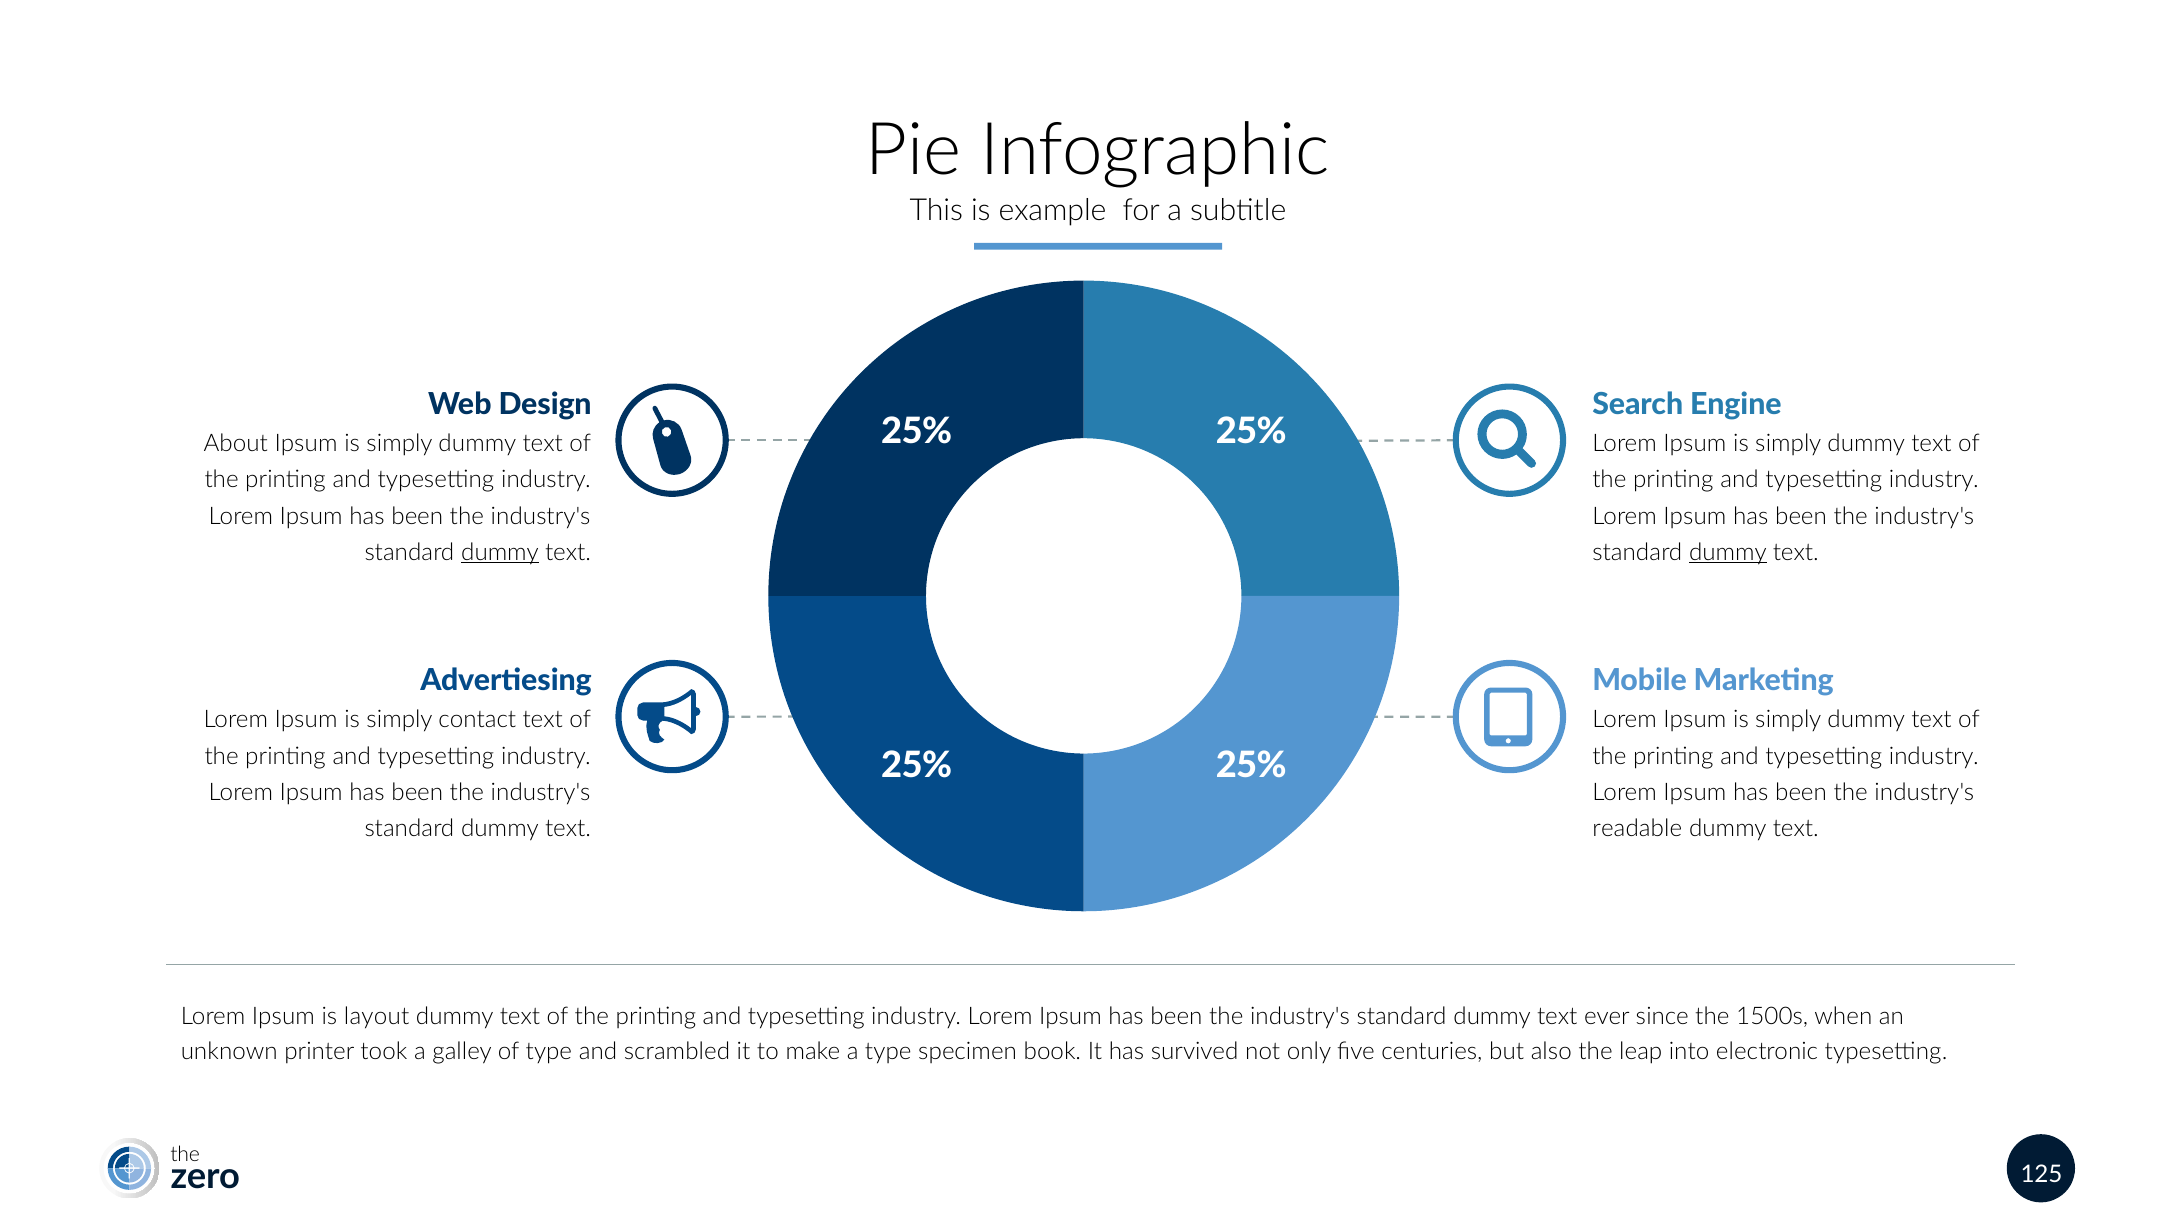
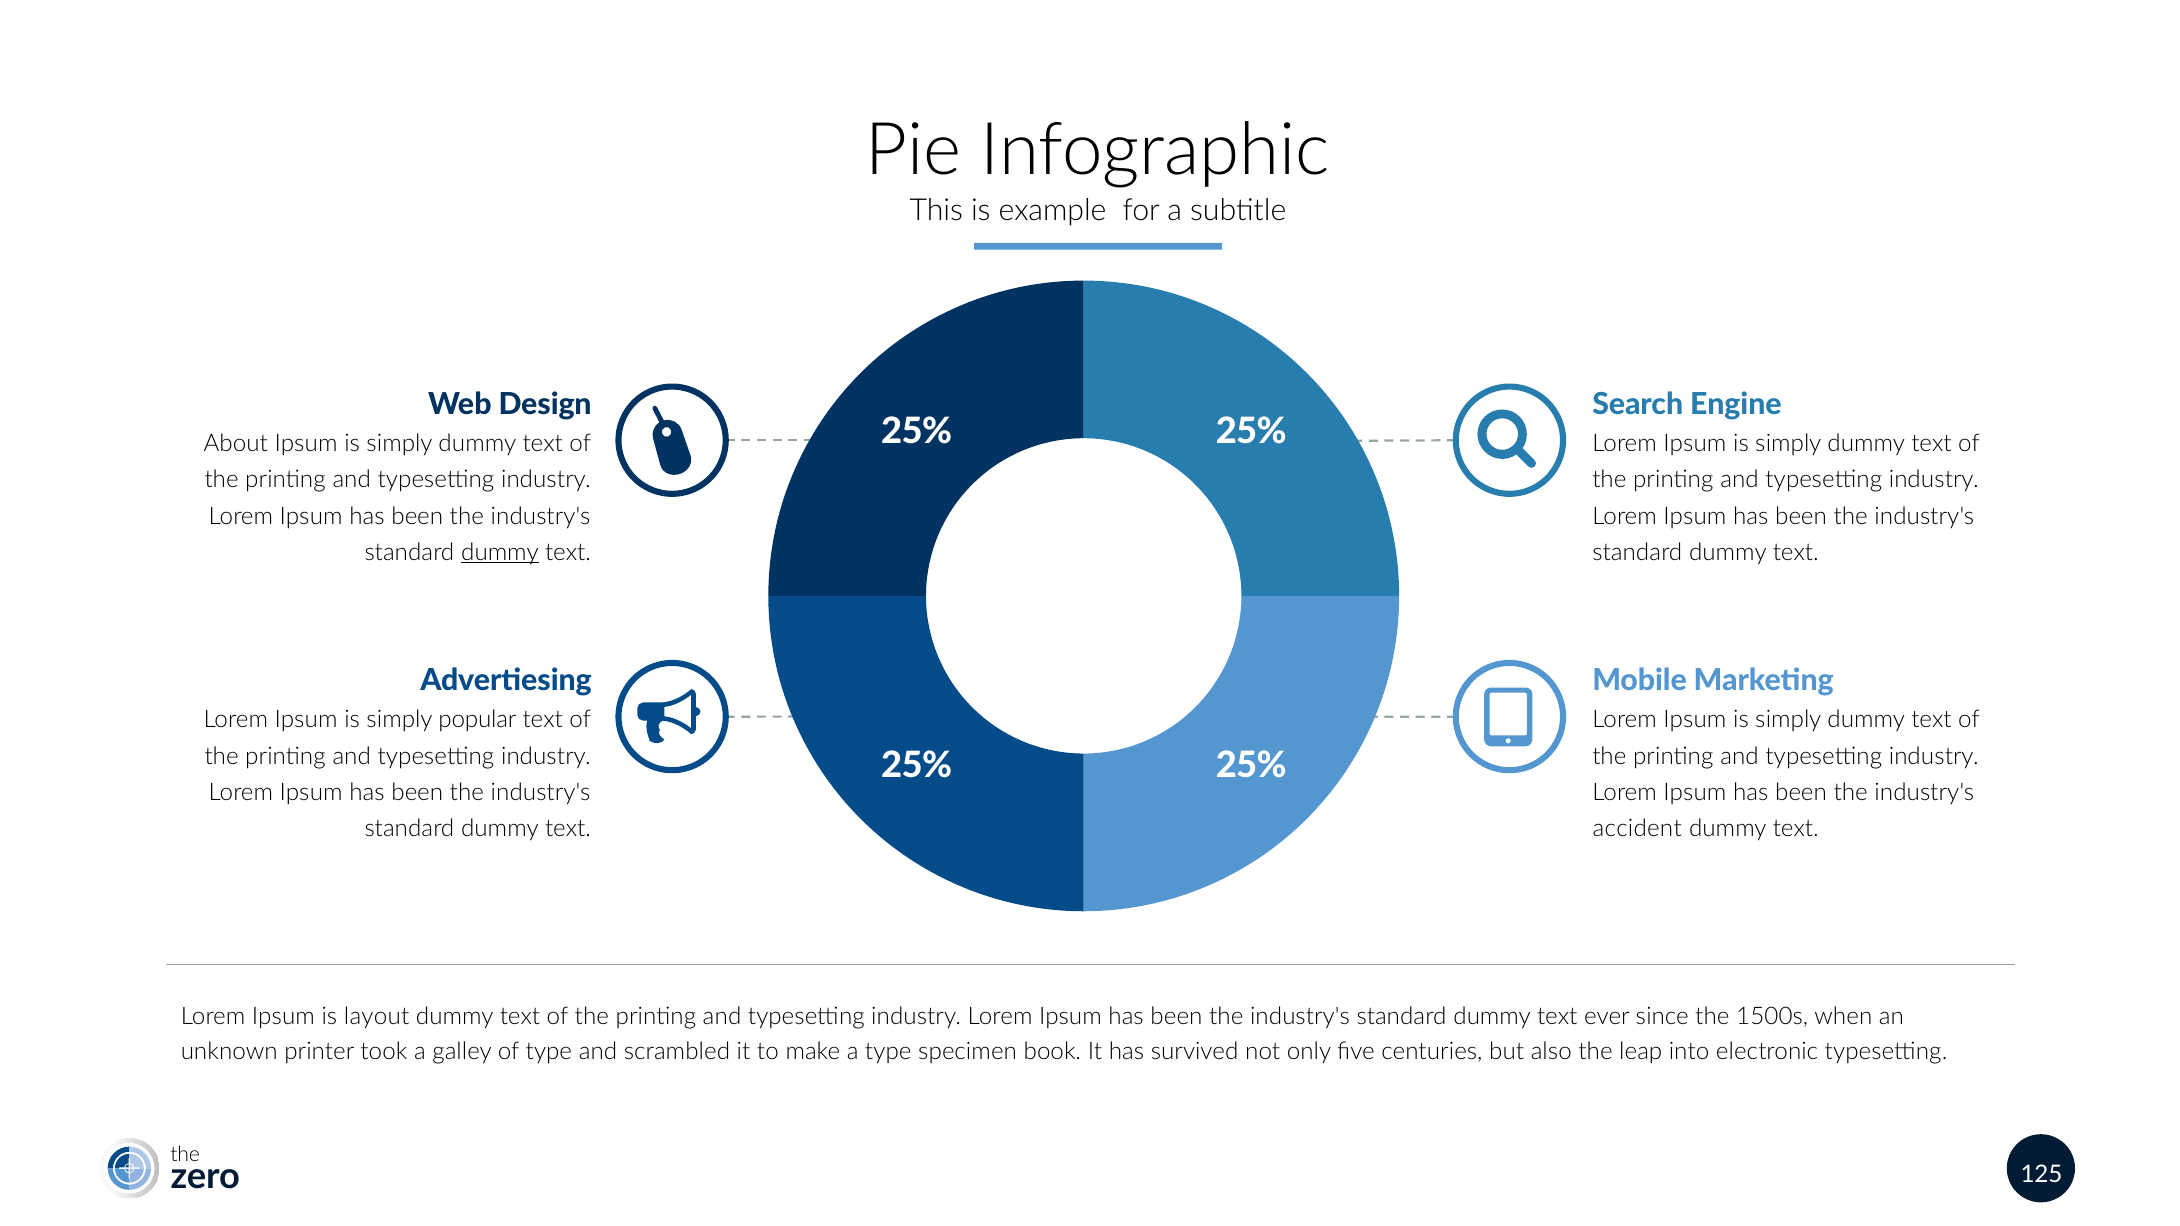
dummy underline: present -> none (1728, 552)
contact: contact -> popular (477, 720)
readable: readable -> accident (1637, 829)
